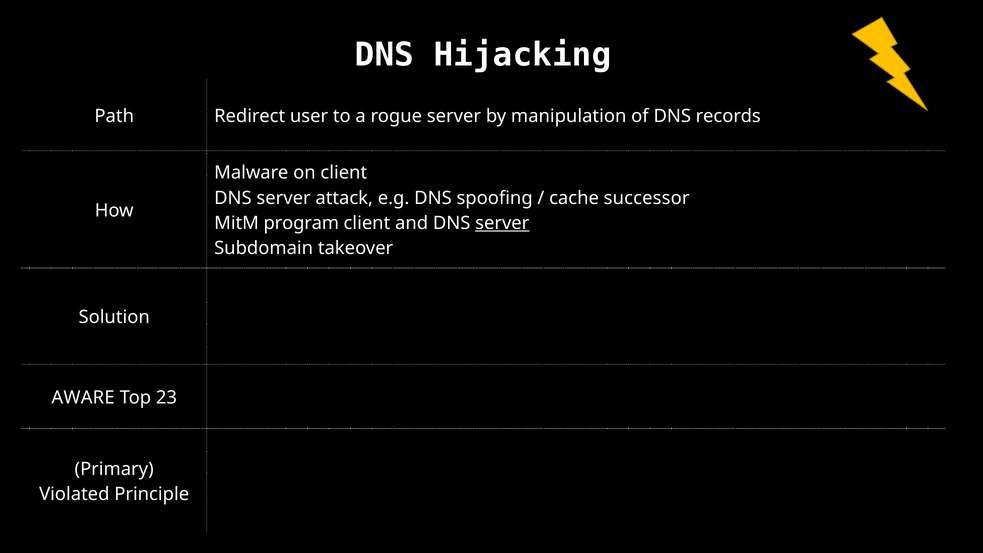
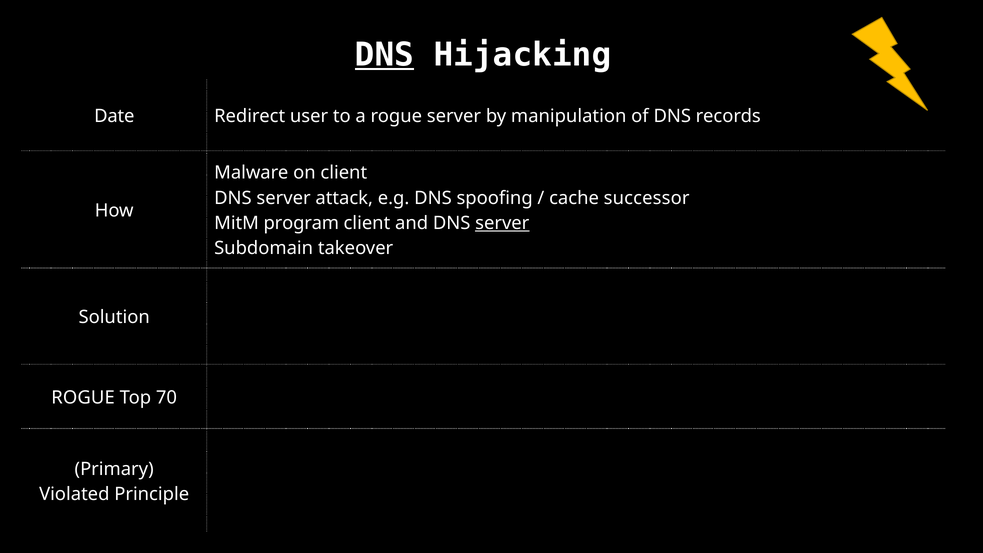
DNS underline: none -> present (384, 55)
Path: Path -> Date (114, 116)
AWARE: AWARE -> ROGUE (83, 397)
23: 23 -> 70 (166, 397)
